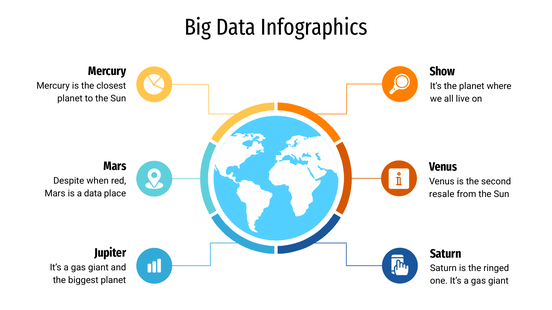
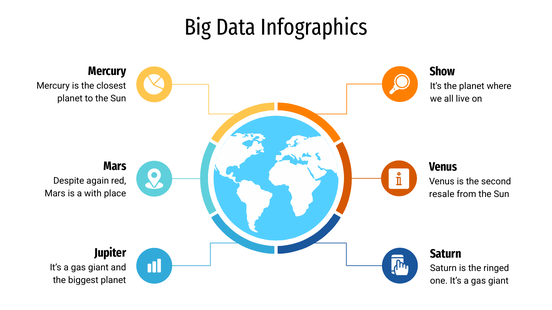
when: when -> again (98, 181)
a data: data -> with (93, 194)
